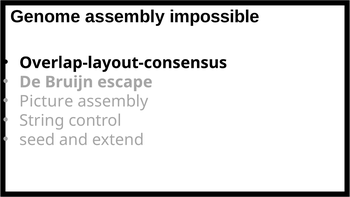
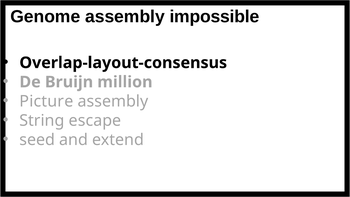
escape: escape -> million (125, 82)
control: control -> escape (95, 120)
